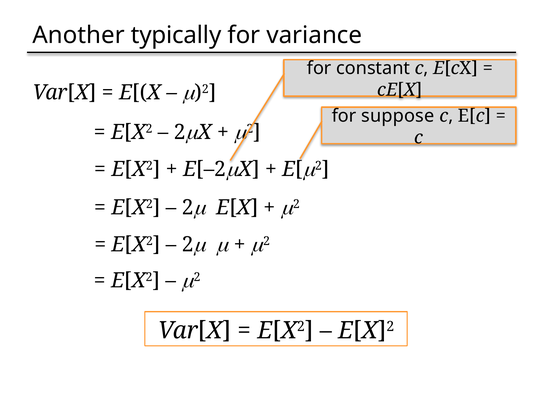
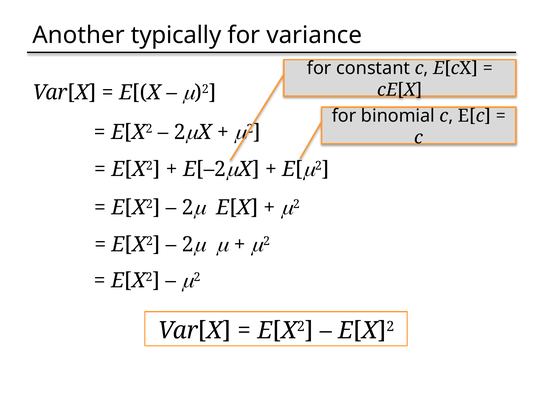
suppose: suppose -> binomial (398, 116)
